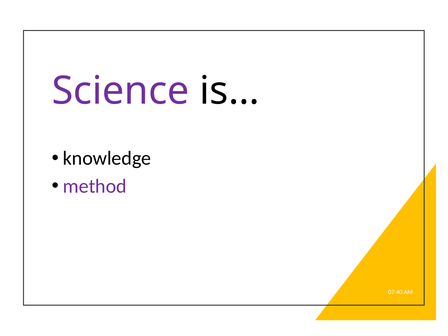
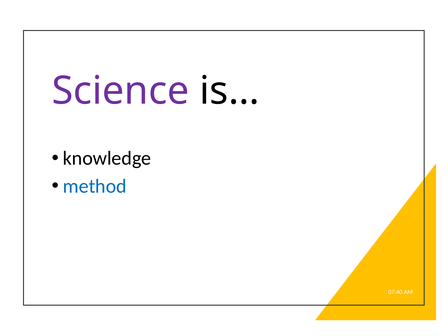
method colour: purple -> blue (95, 186)
